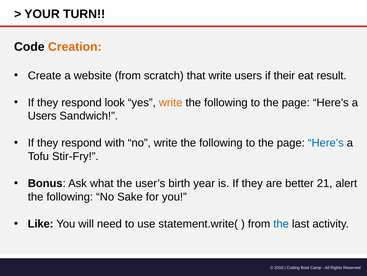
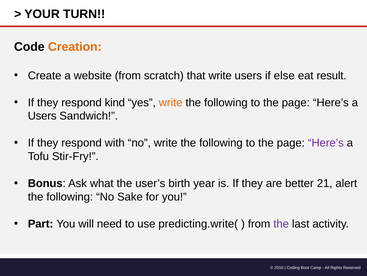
their: their -> else (284, 75)
look: look -> kind (115, 102)
Here’s colour: blue -> purple (326, 143)
Like: Like -> Part (41, 223)
statement.write(: statement.write( -> predicting.write( (198, 223)
the colour: blue -> purple (281, 223)
